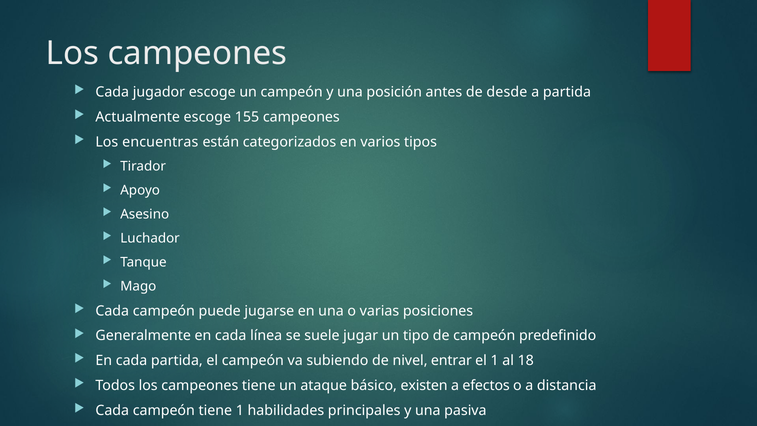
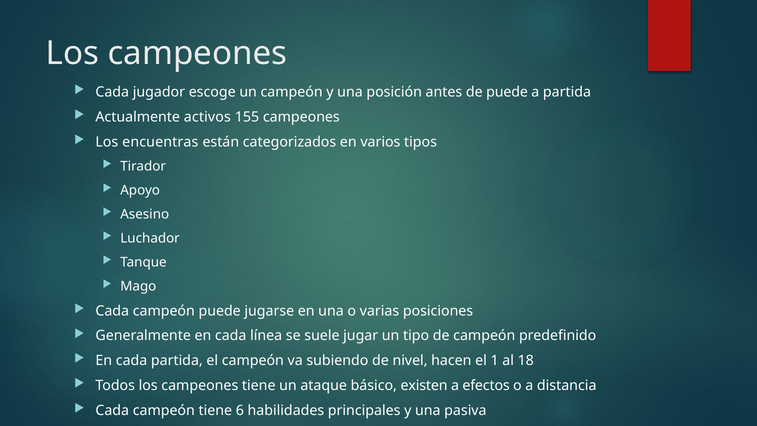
de desde: desde -> puede (507, 92)
Actualmente escoge: escoge -> activos (207, 117)
entrar: entrar -> hacen (451, 361)
tiene 1: 1 -> 6 (240, 410)
